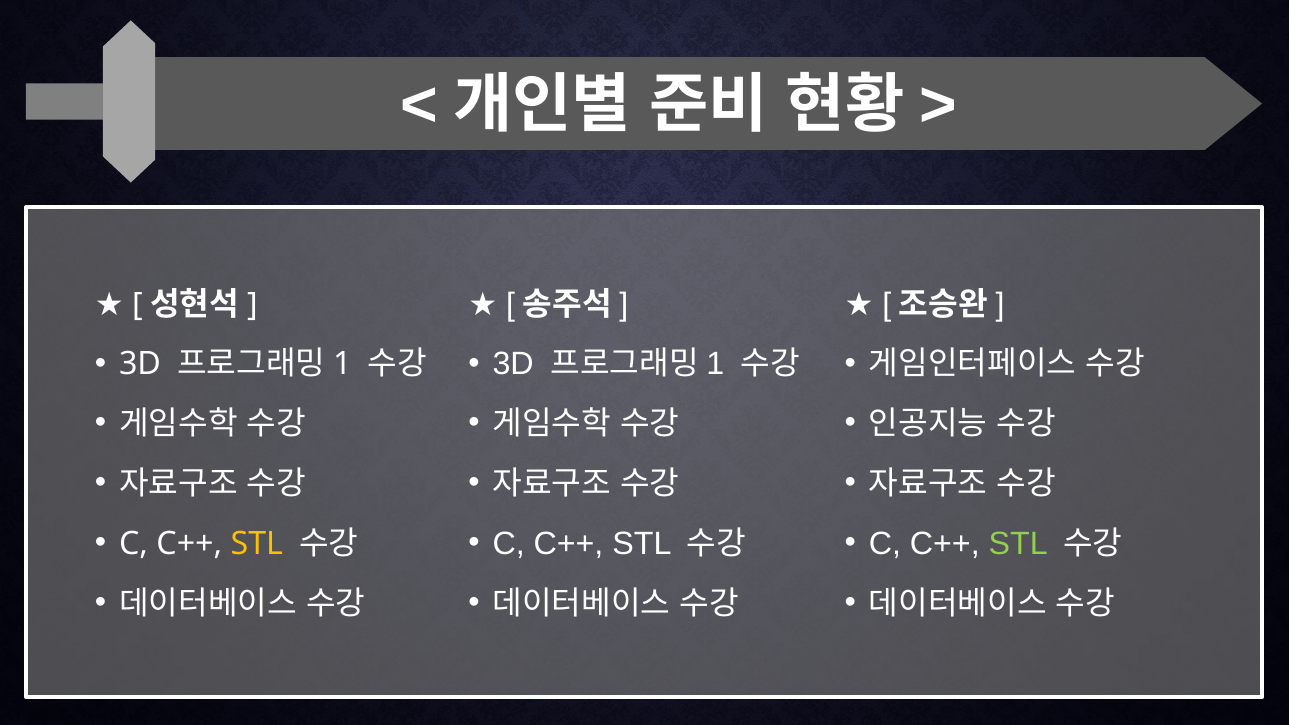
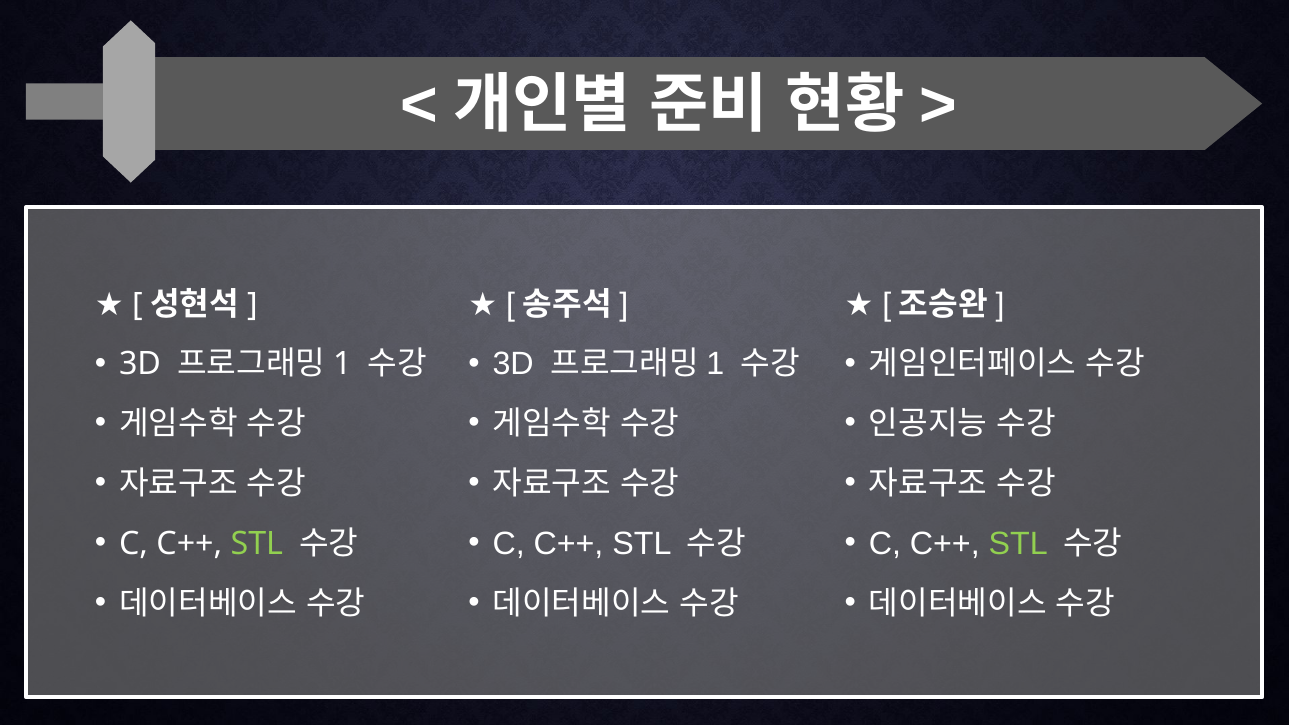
STL colour: yellow -> light green (257, 544)
